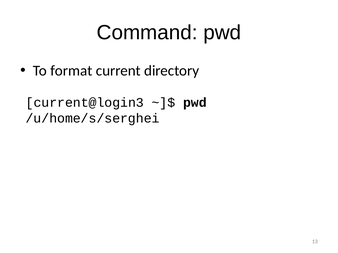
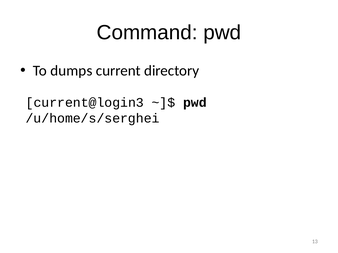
format: format -> dumps (71, 71)
